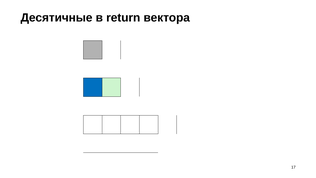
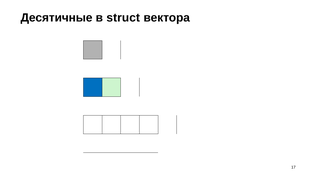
return: return -> struct (123, 18)
